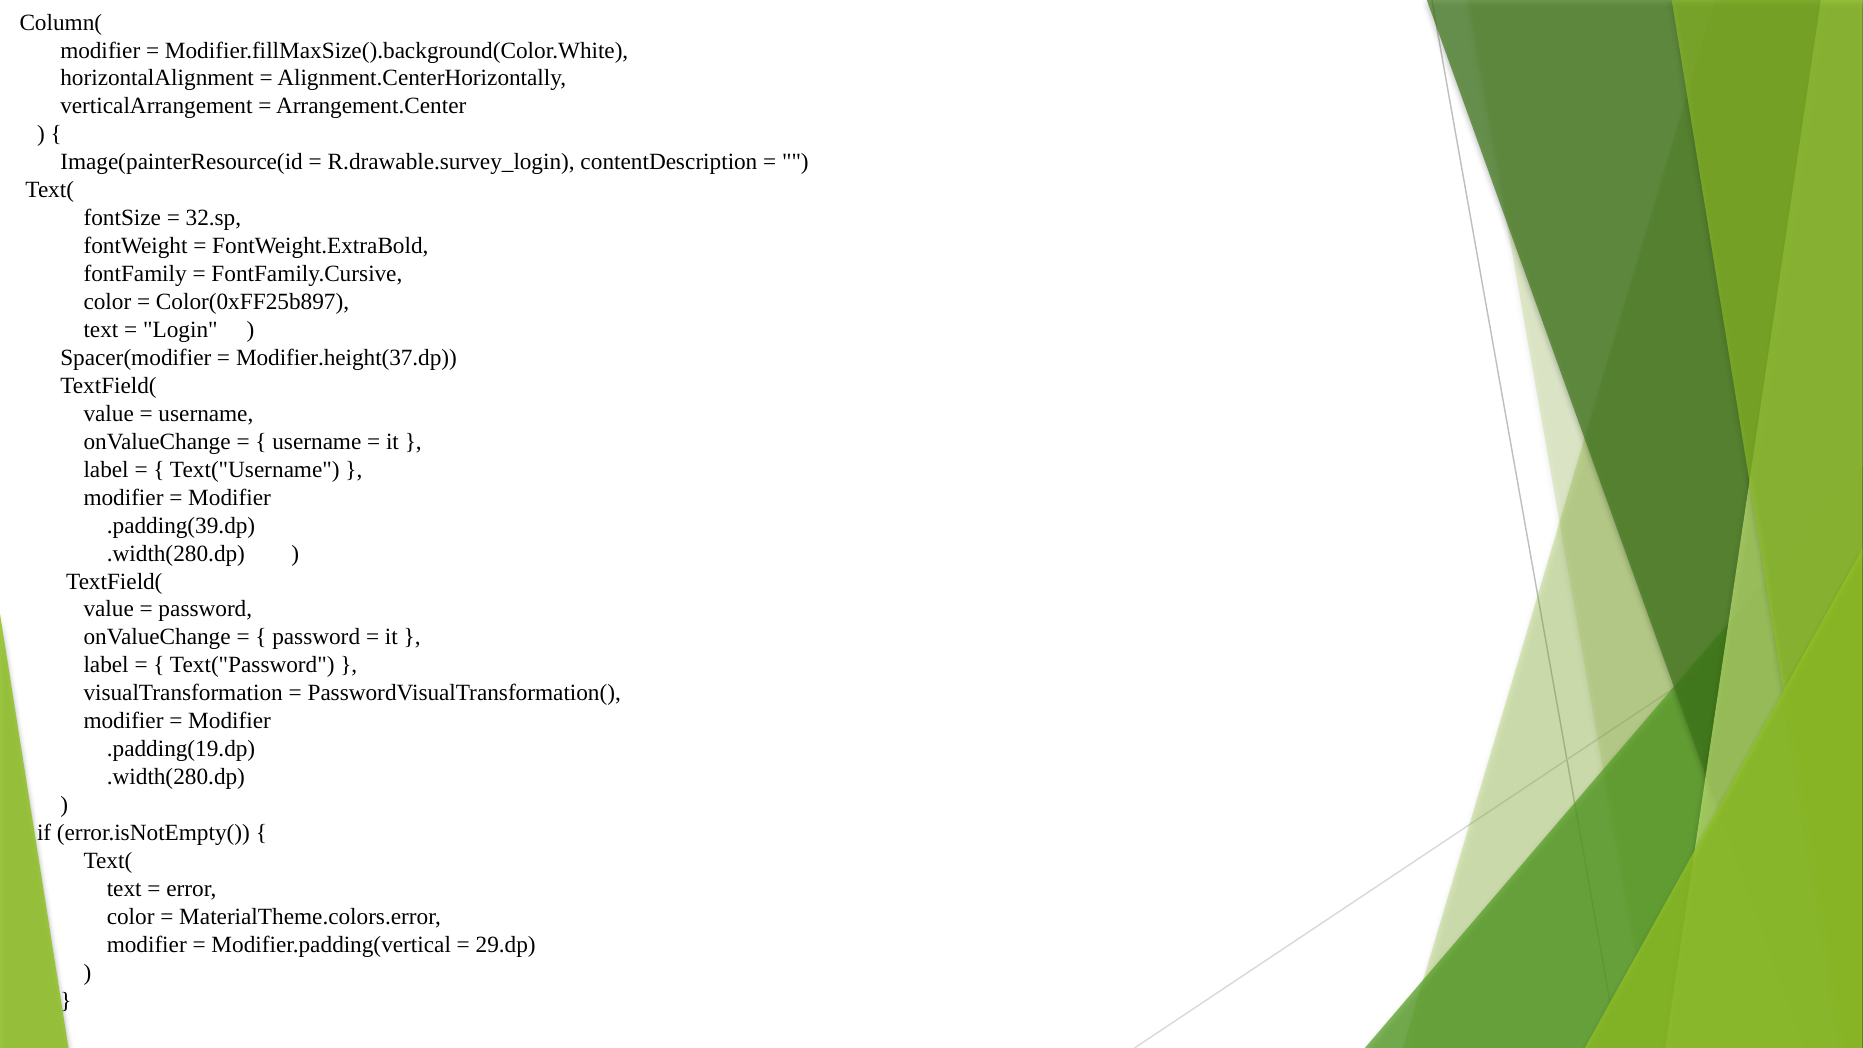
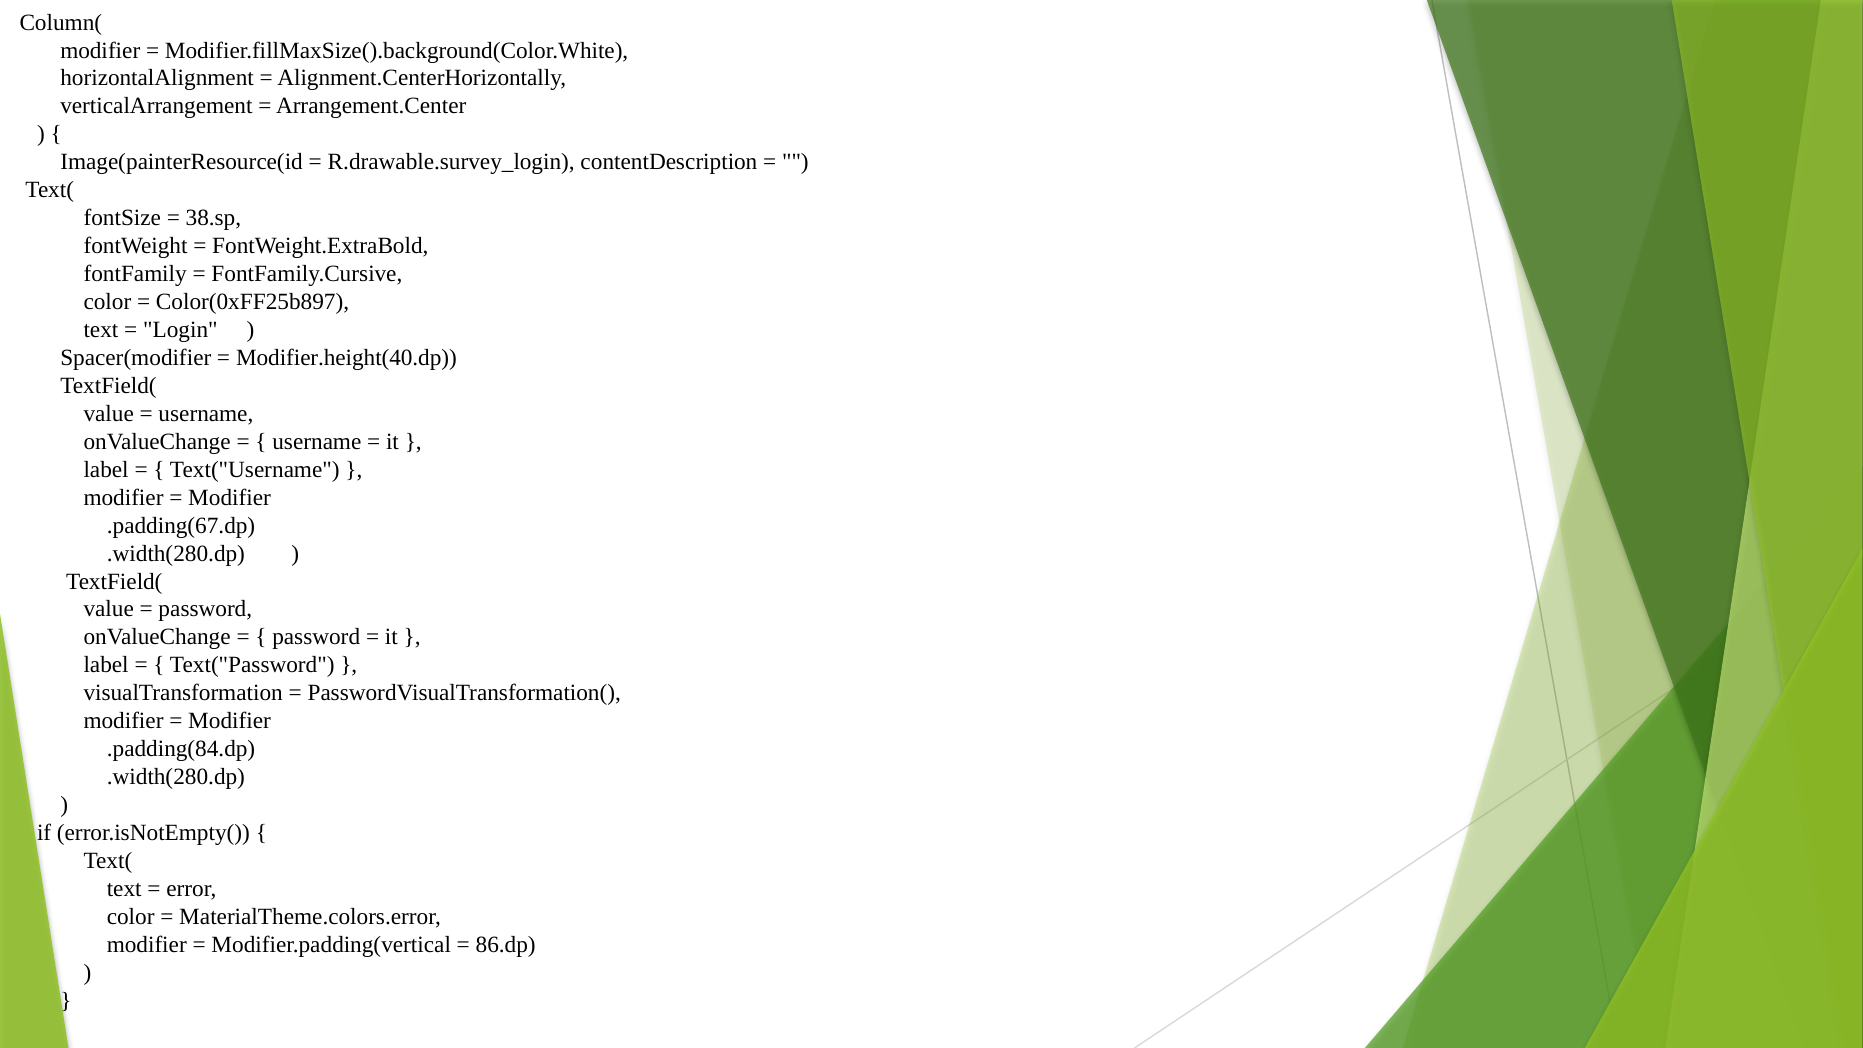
32.sp: 32.sp -> 38.sp (213, 218)
Modifier.height(37.dp: Modifier.height(37.dp -> Modifier.height(40.dp (346, 358)
.padding(39.dp: .padding(39.dp -> .padding(67.dp (181, 525)
.padding(19.dp: .padding(19.dp -> .padding(84.dp (181, 749)
29.dp: 29.dp -> 86.dp (506, 945)
